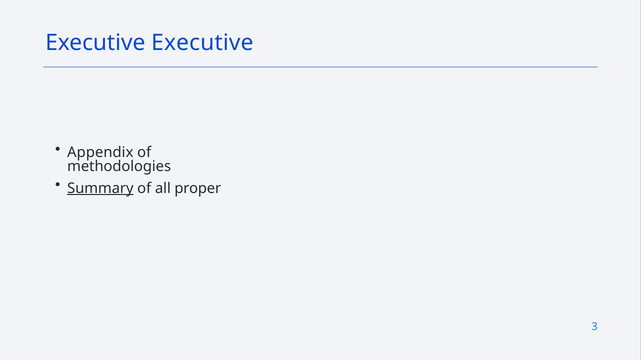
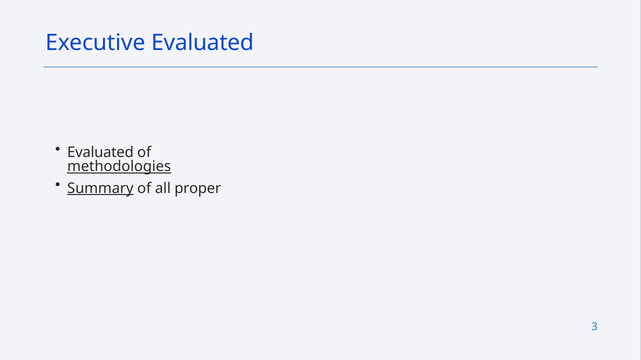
Executive Executive: Executive -> Evaluated (203, 43)
Appendix: Appendix -> Evaluated (100, 153)
methodologies underline: none -> present (119, 167)
